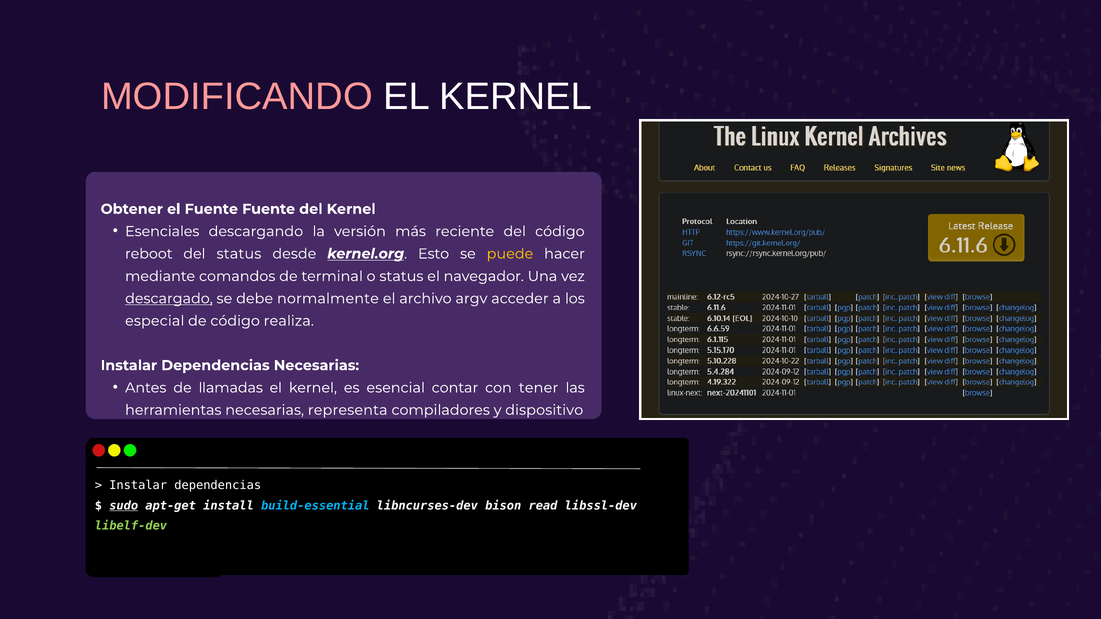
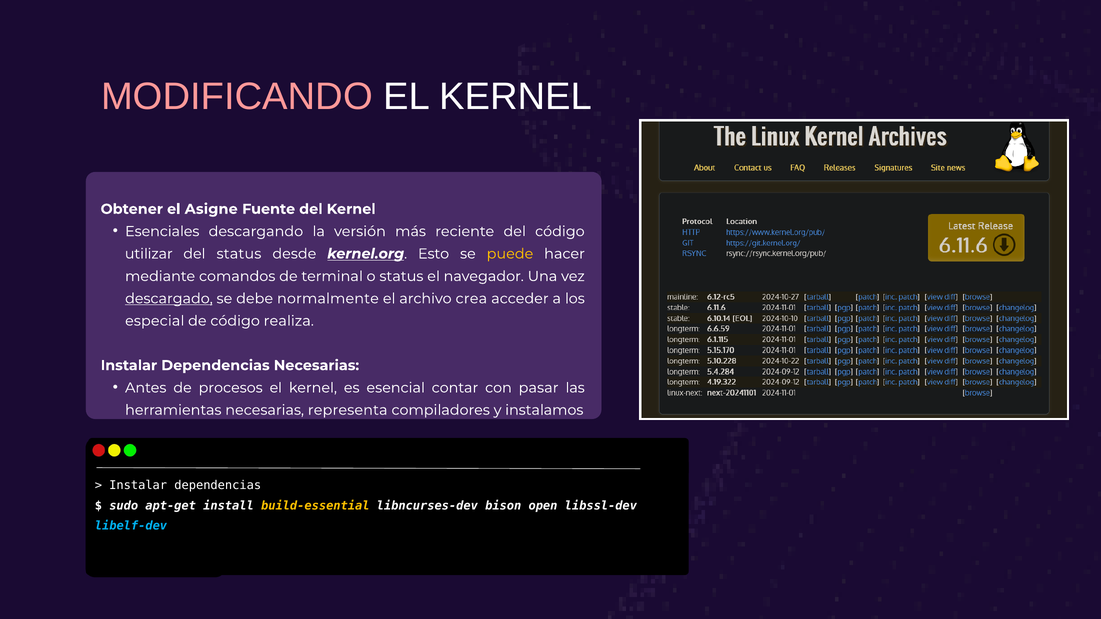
el Fuente: Fuente -> Asigne (211, 209)
reboot: reboot -> utilizar (149, 254)
argv: argv -> crea (471, 299)
llamadas: llamadas -> procesos (231, 388)
tener: tener -> pasar (539, 388)
dispositivo: dispositivo -> instalamos (544, 410)
sudo underline: present -> none (124, 506)
build-essential colour: light blue -> yellow (315, 506)
read: read -> open (543, 506)
libelf-dev colour: light green -> light blue (131, 526)
